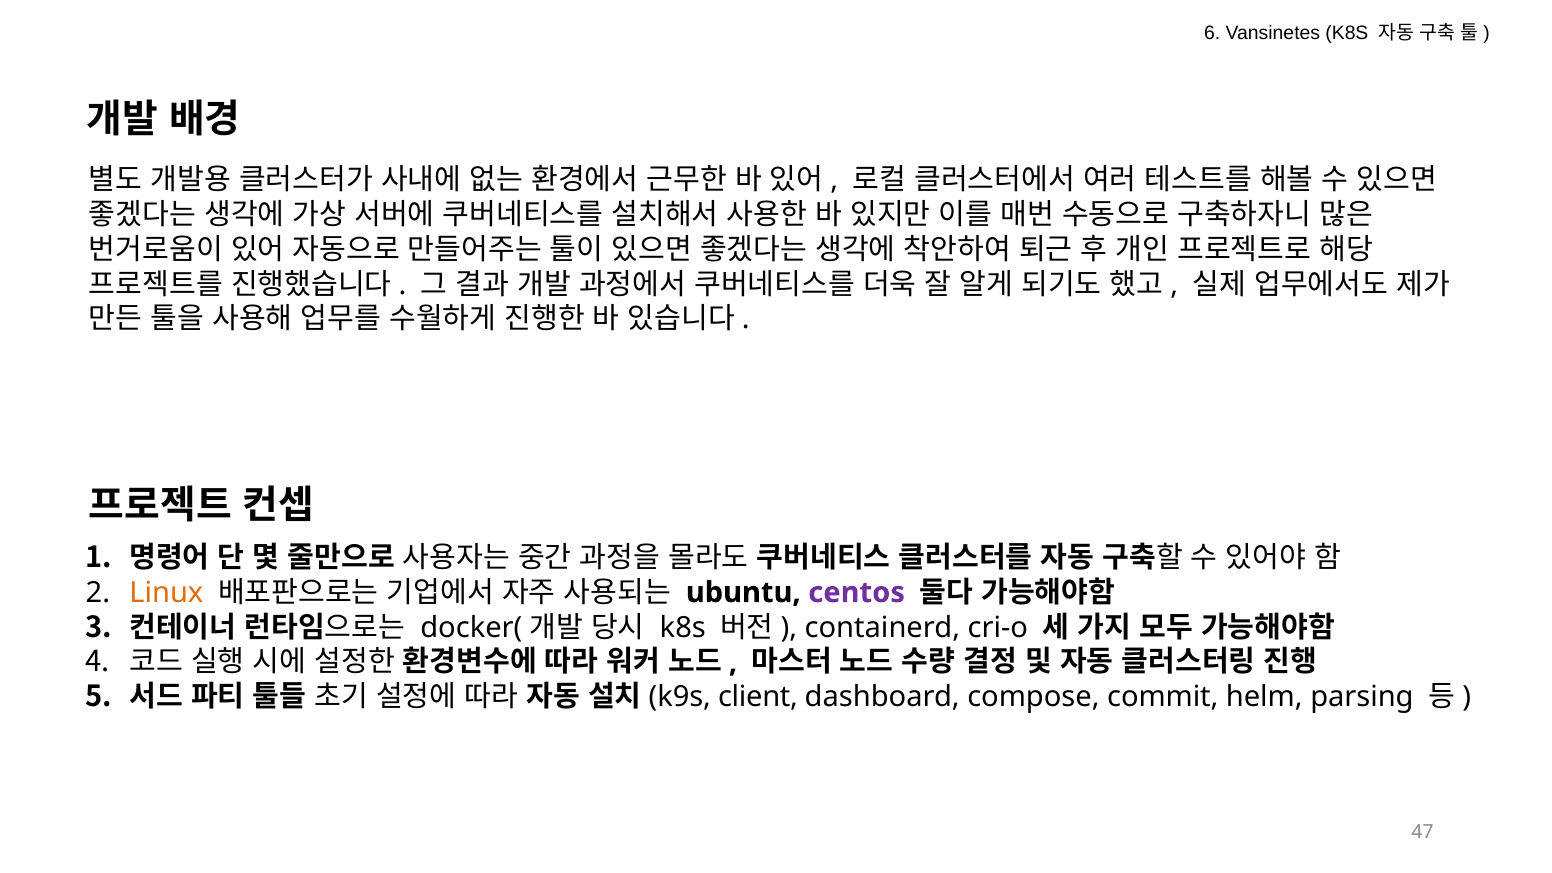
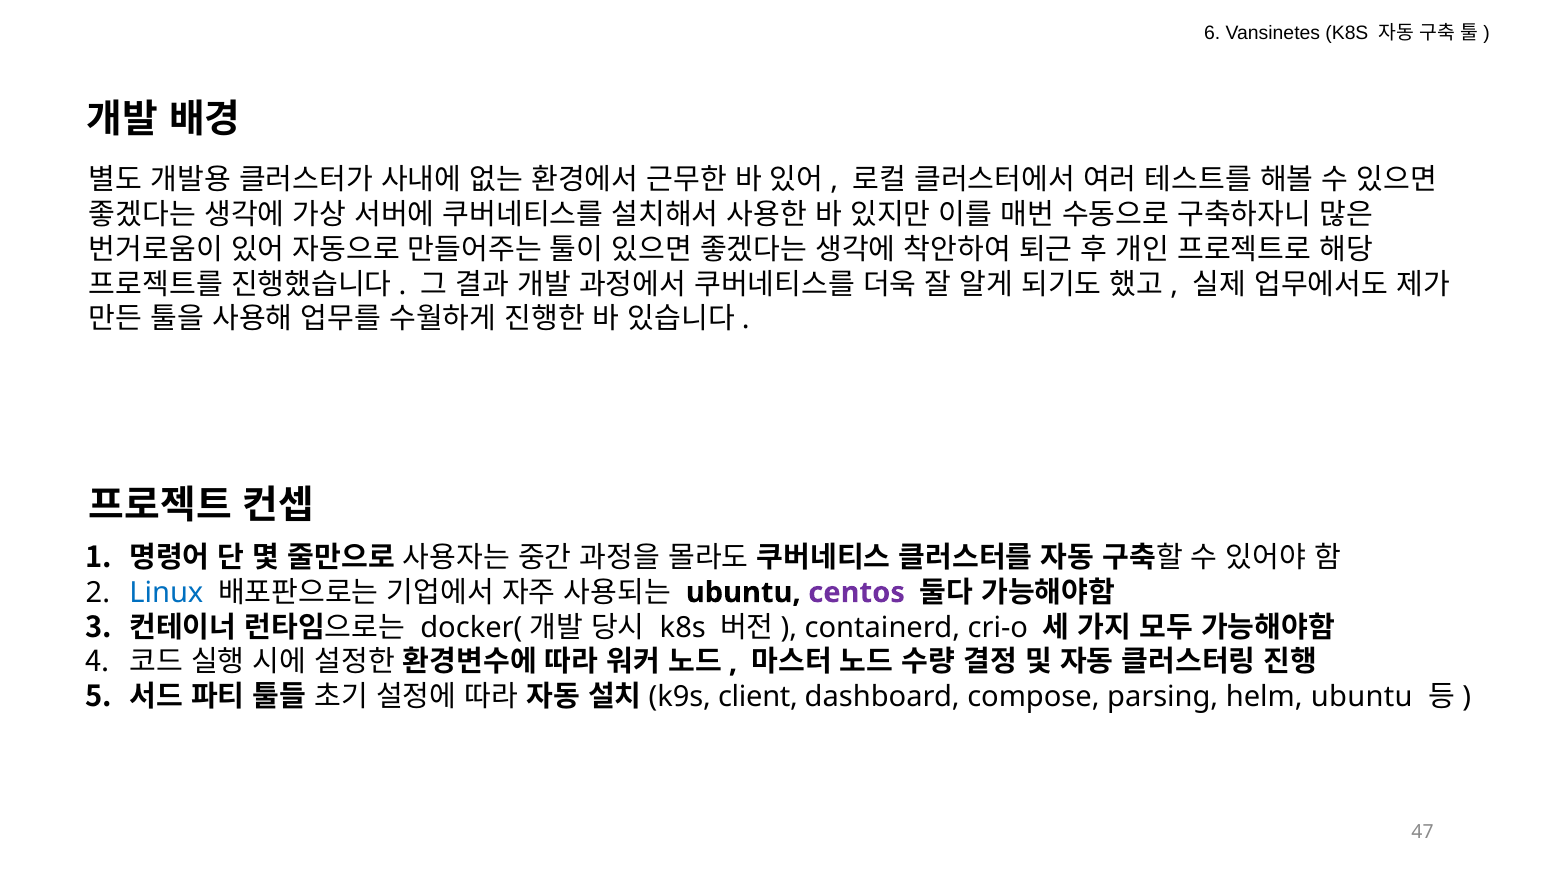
Linux colour: orange -> blue (166, 593)
commit: commit -> parsing (1163, 697)
helm parsing: parsing -> ubuntu (1362, 697)
